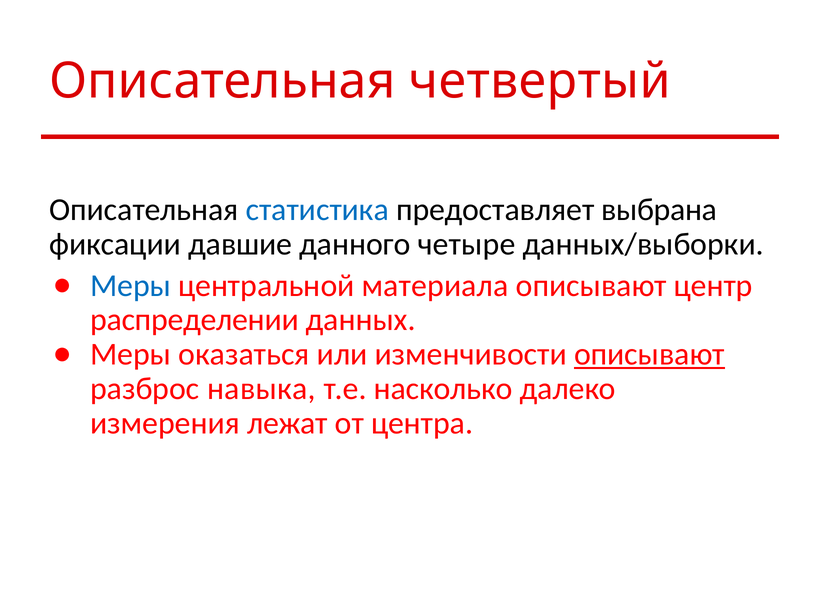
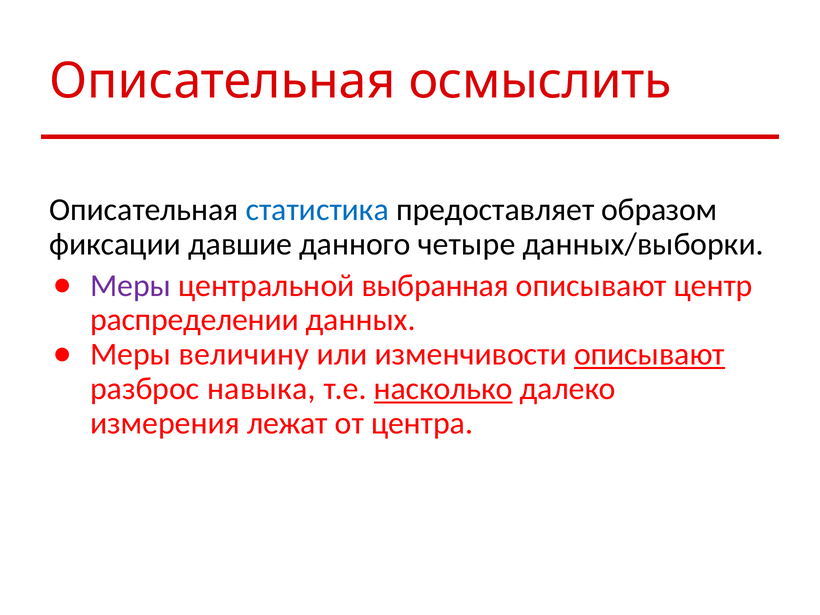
четвертый: четвертый -> осмыслить (540, 81)
выбрана: выбрана -> образом (659, 210)
Меры colour: blue -> purple (131, 285)
материала: материала -> выбранная (435, 285)
оказаться: оказаться -> величину (244, 354)
насколько underline: none -> present (443, 389)
